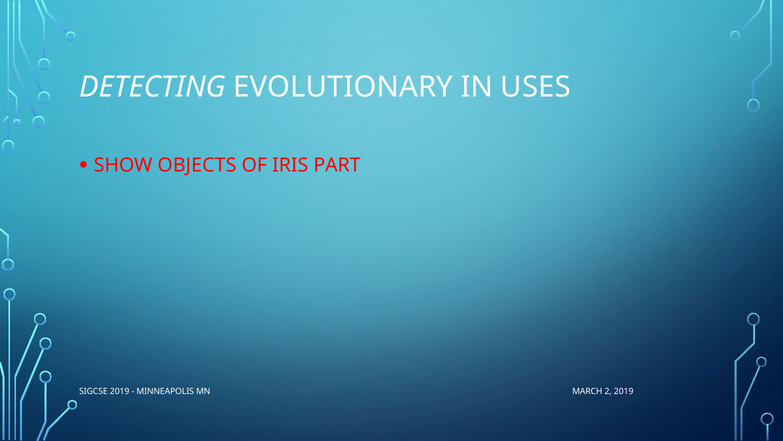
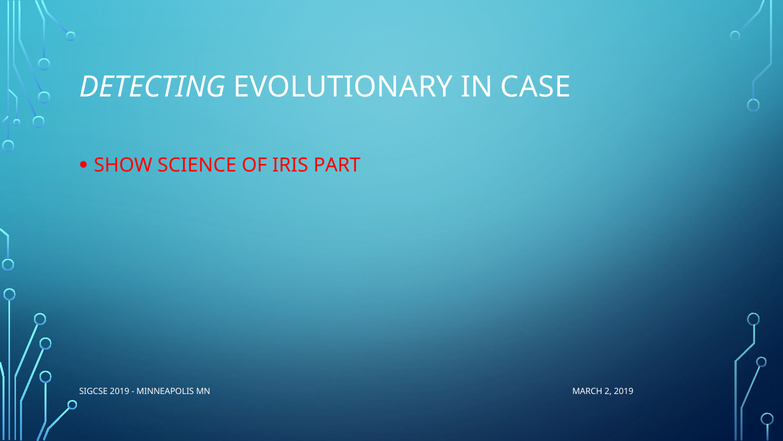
USES: USES -> CASE (536, 87)
OBJECTS: OBJECTS -> SCIENCE (197, 165)
